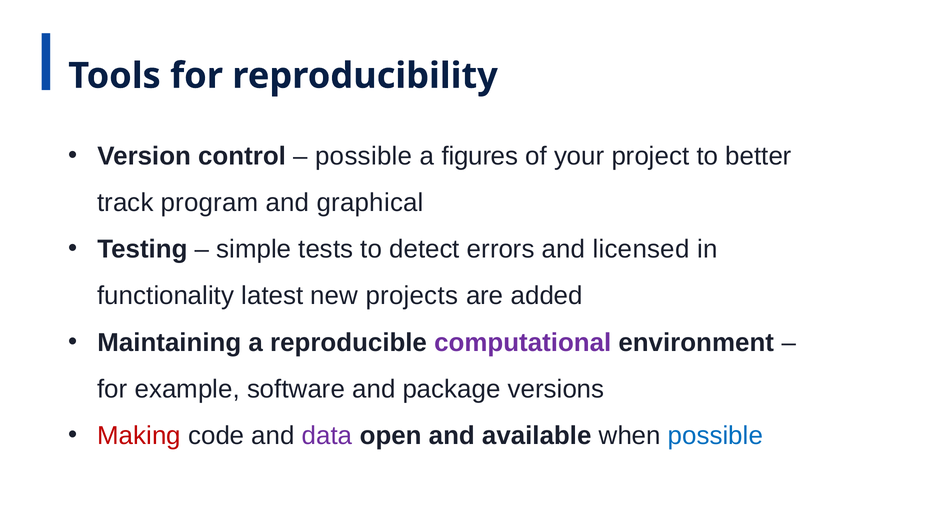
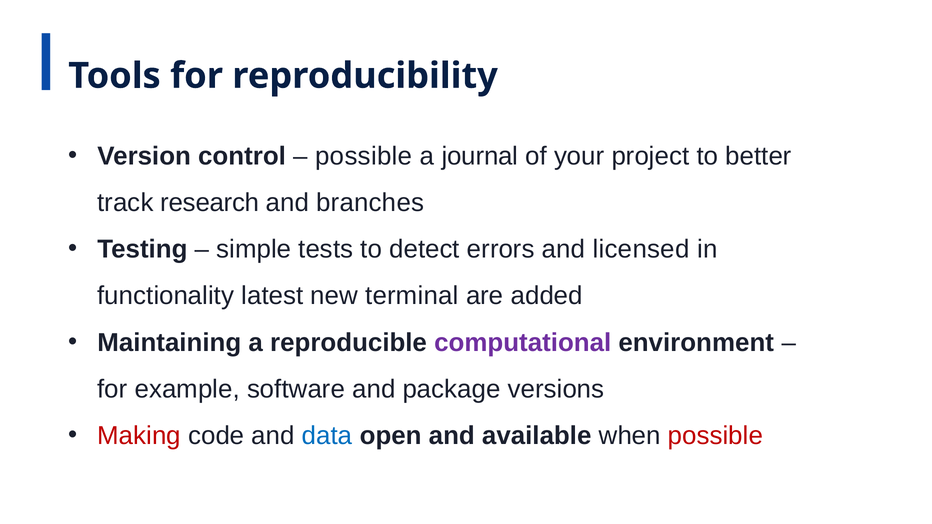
figures: figures -> journal (480, 156)
program: program -> research (210, 203)
graphical: graphical -> branches (370, 203)
projects: projects -> terminal (412, 296)
data colour: purple -> blue (327, 436)
possible colour: blue -> red (716, 436)
